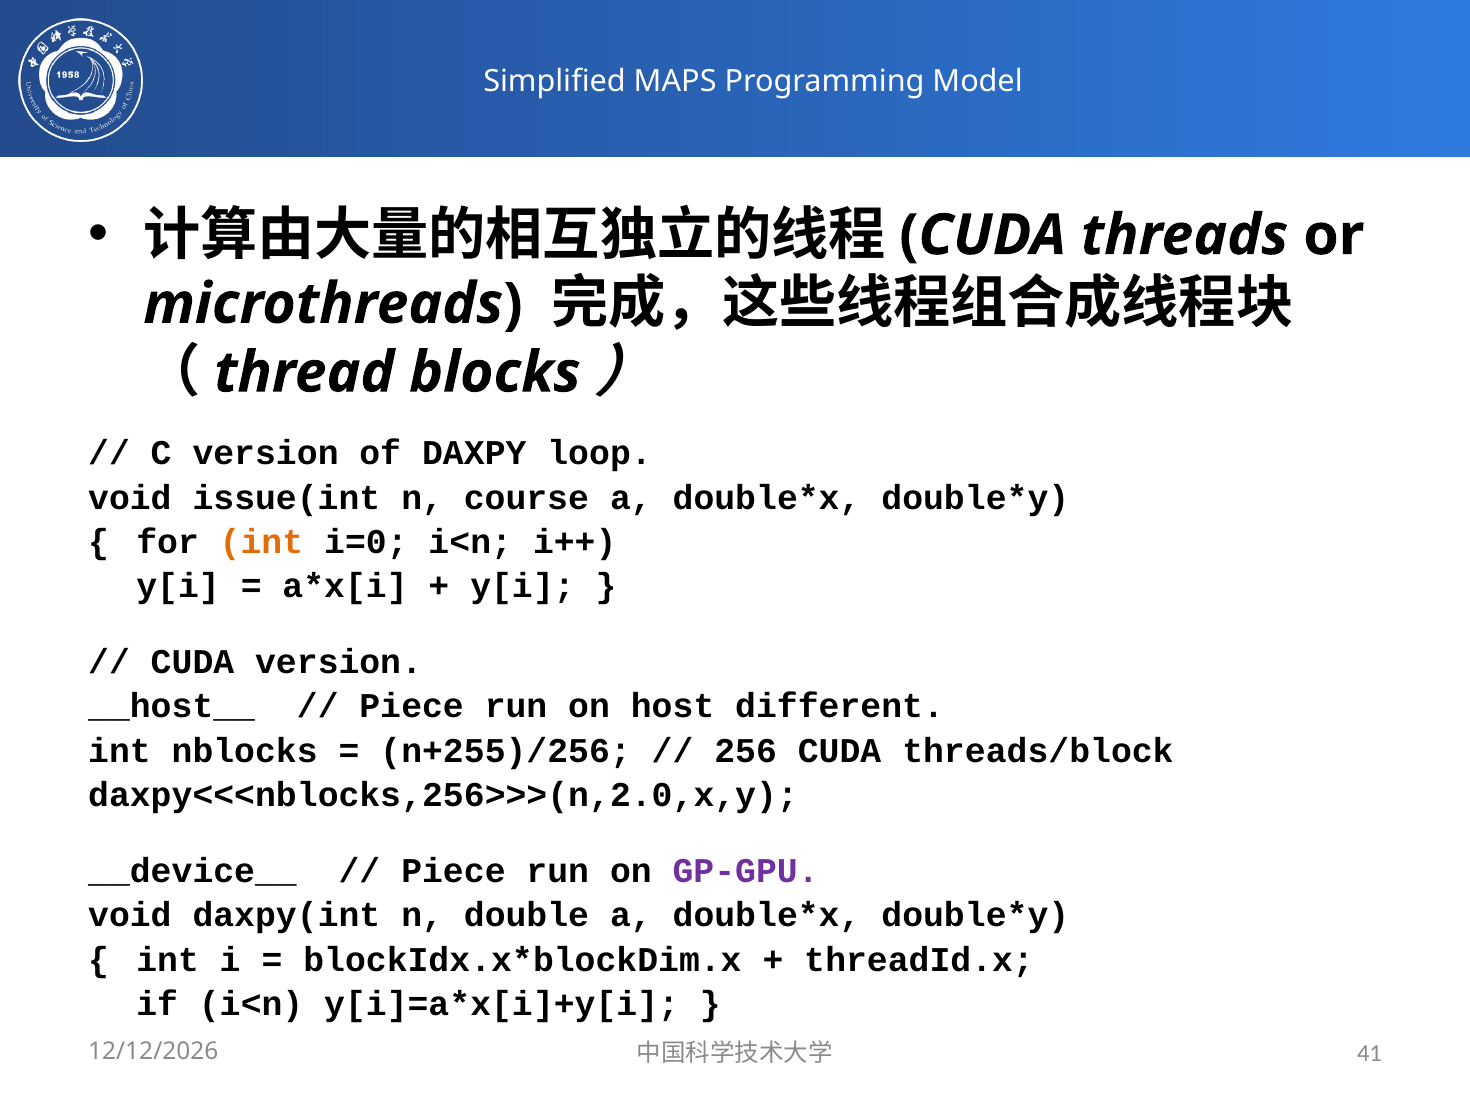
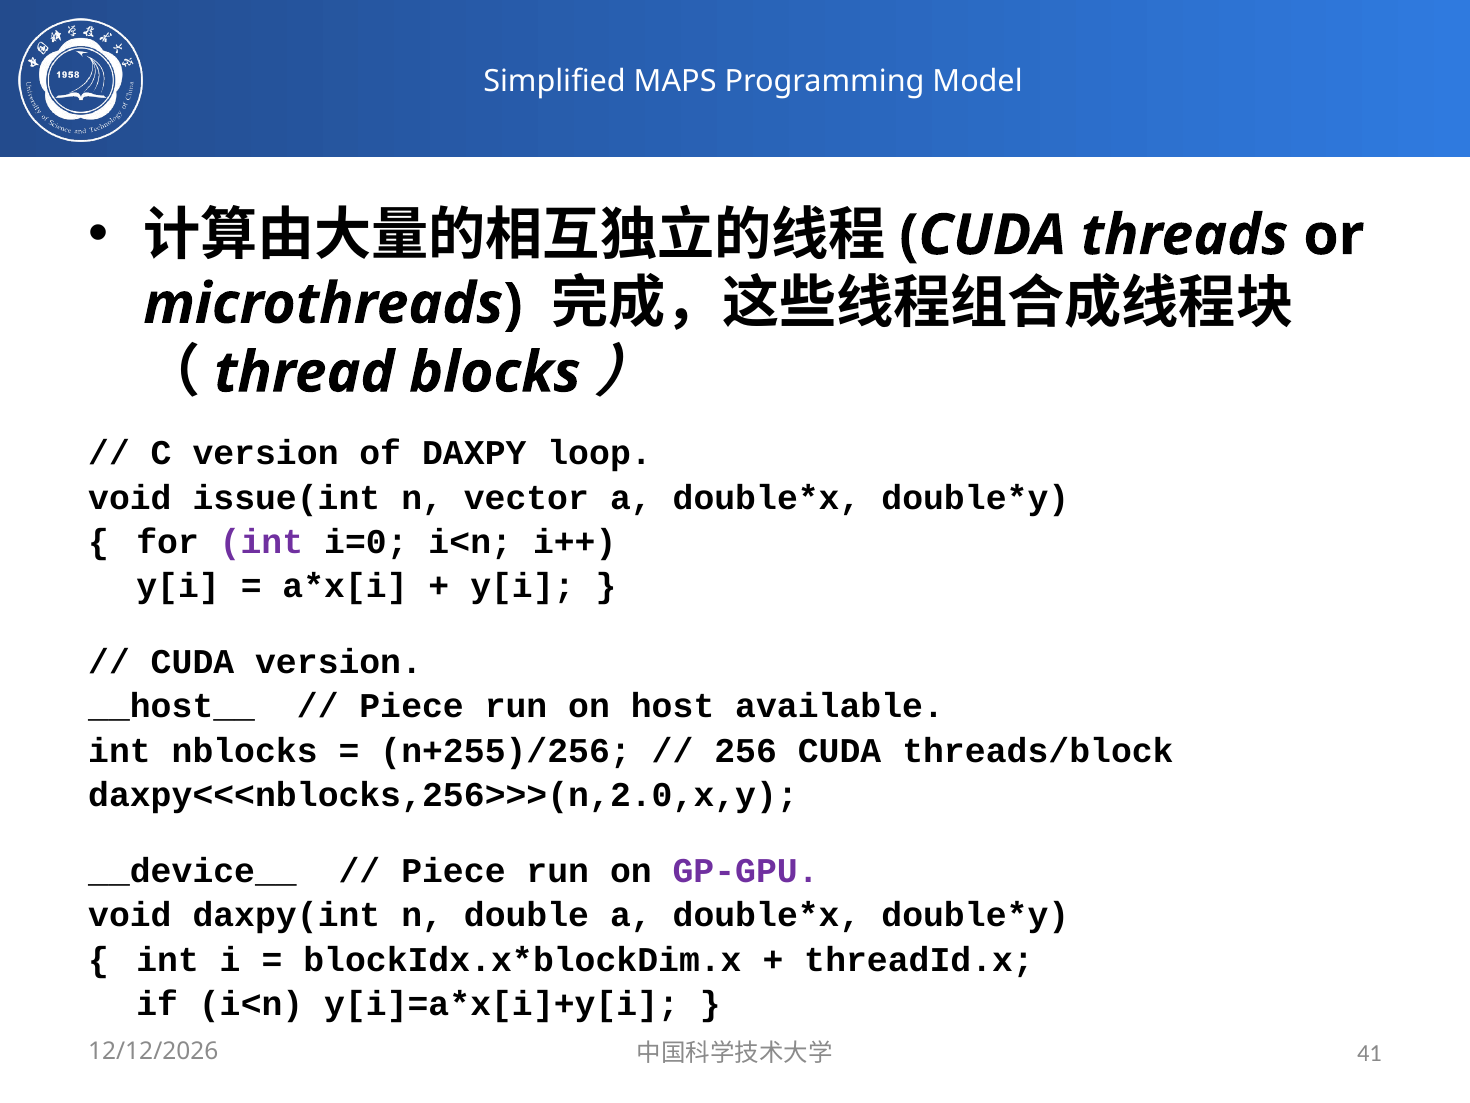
course: course -> vector (526, 497)
int colour: orange -> purple (261, 542)
different: different -> available (840, 706)
